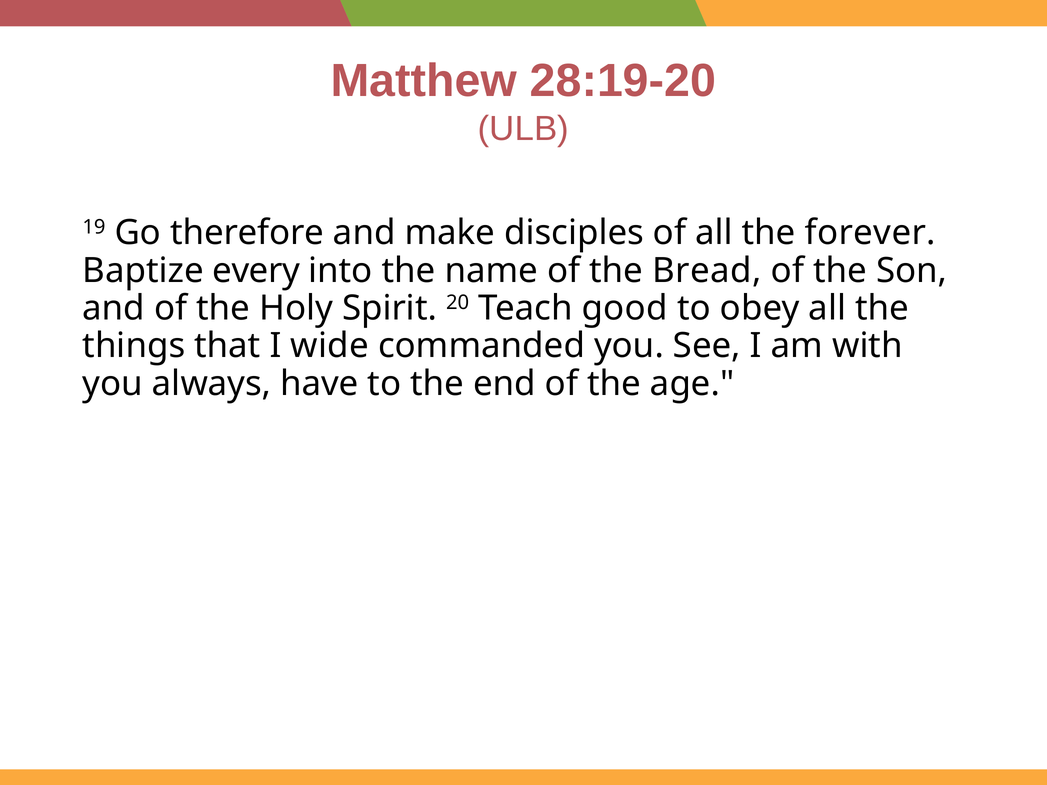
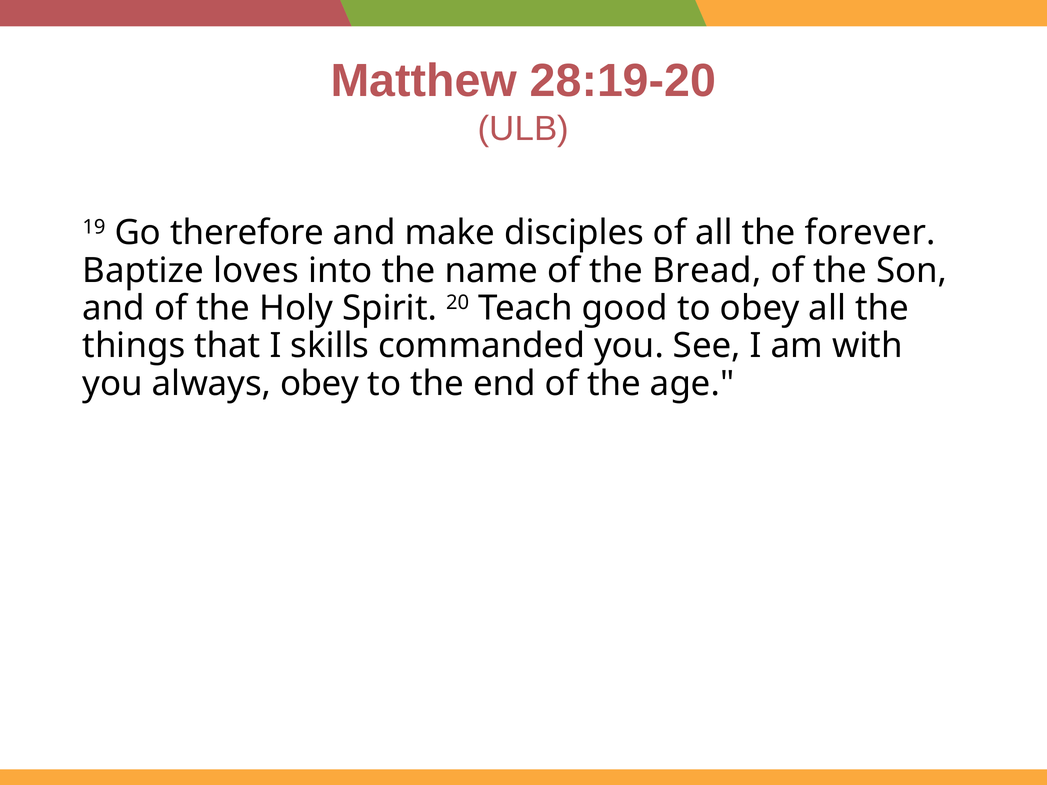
every: every -> loves (256, 271)
wide: wide -> skills (330, 346)
always have: have -> obey (320, 384)
